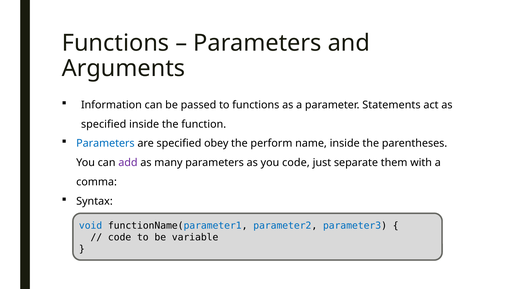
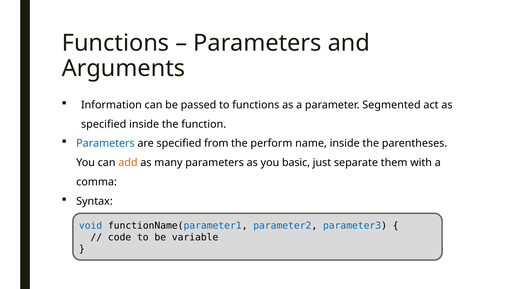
Statements: Statements -> Segmented (391, 105)
obey: obey -> from (216, 144)
add colour: purple -> orange (128, 163)
you code: code -> basic (296, 163)
